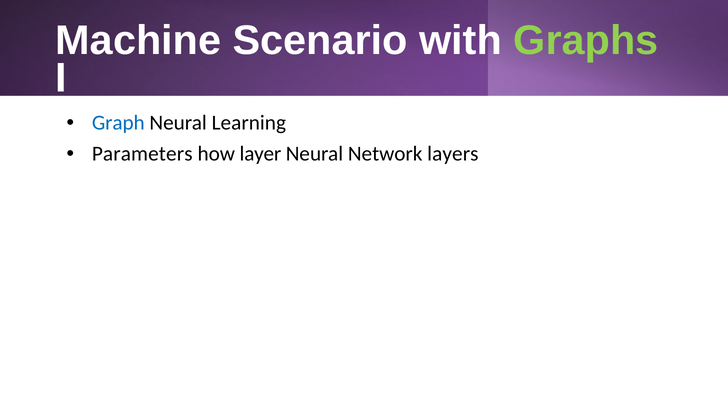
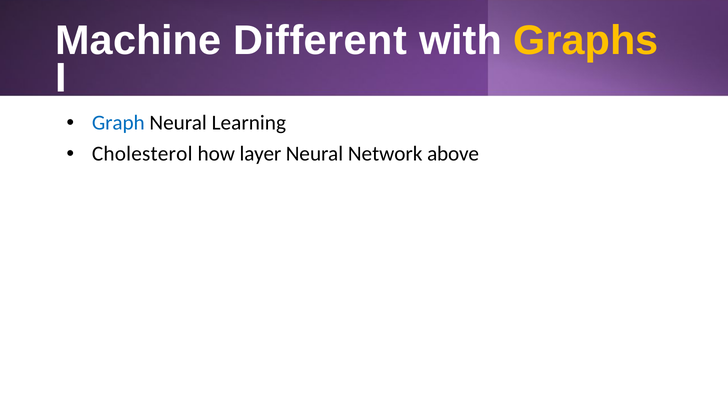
Scenario: Scenario -> Different (320, 41)
Graphs colour: light green -> yellow (586, 41)
Parameters: Parameters -> Cholesterol (142, 154)
layers: layers -> above (453, 154)
